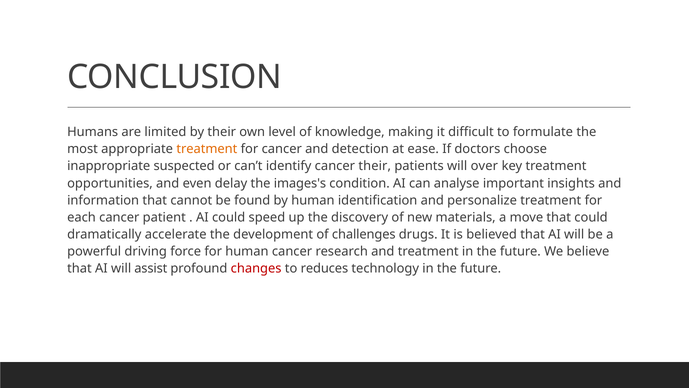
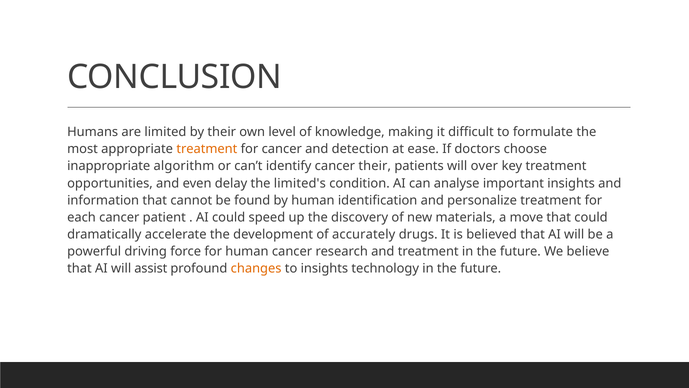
suspected: suspected -> algorithm (184, 166)
images's: images's -> limited's (300, 183)
challenges: challenges -> accurately (364, 234)
changes colour: red -> orange (256, 268)
to reduces: reduces -> insights (324, 268)
